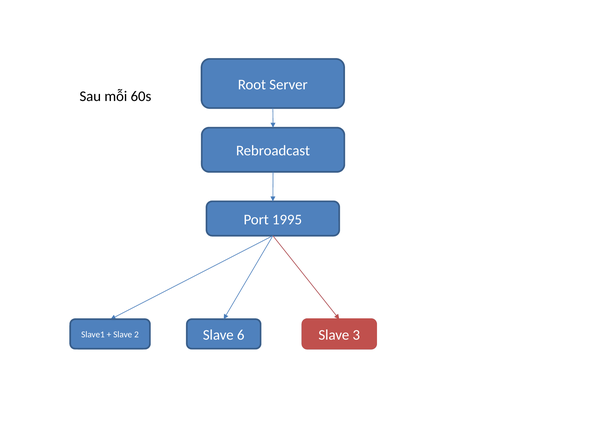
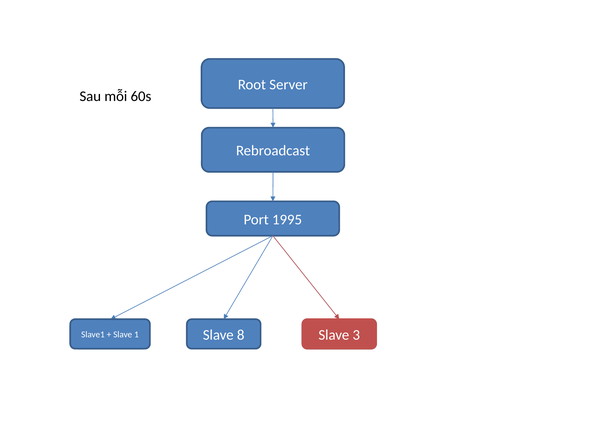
6: 6 -> 8 (241, 335)
2: 2 -> 1 (136, 335)
